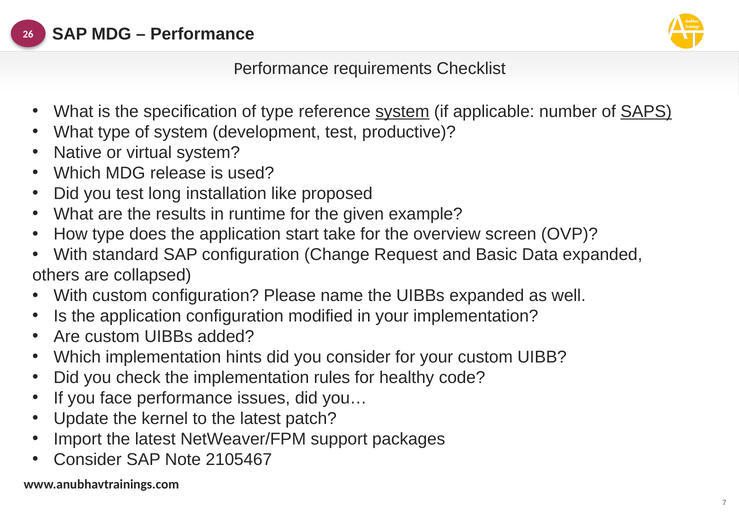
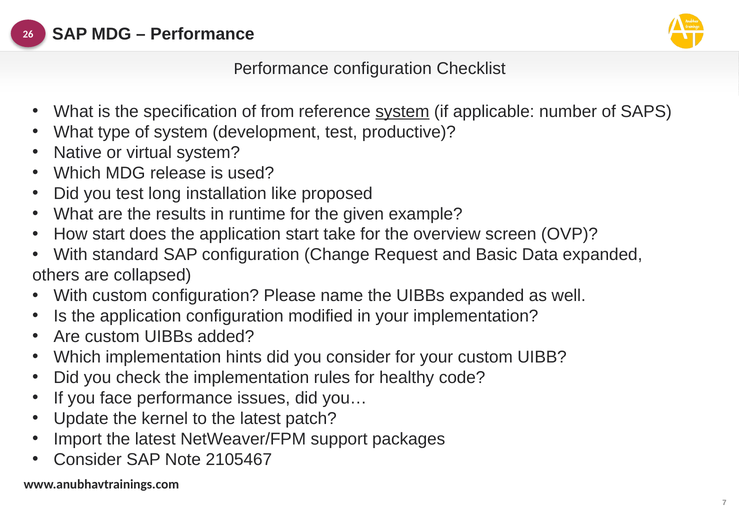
Performance requirements: requirements -> configuration (383, 69)
of type: type -> from (277, 111)
SAPS underline: present -> none (646, 111)
How type: type -> start (109, 234)
